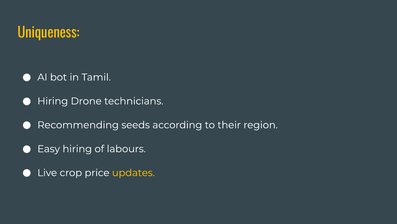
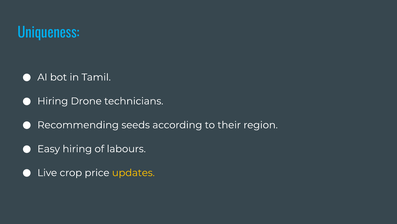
Uniqueness colour: yellow -> light blue (48, 33)
